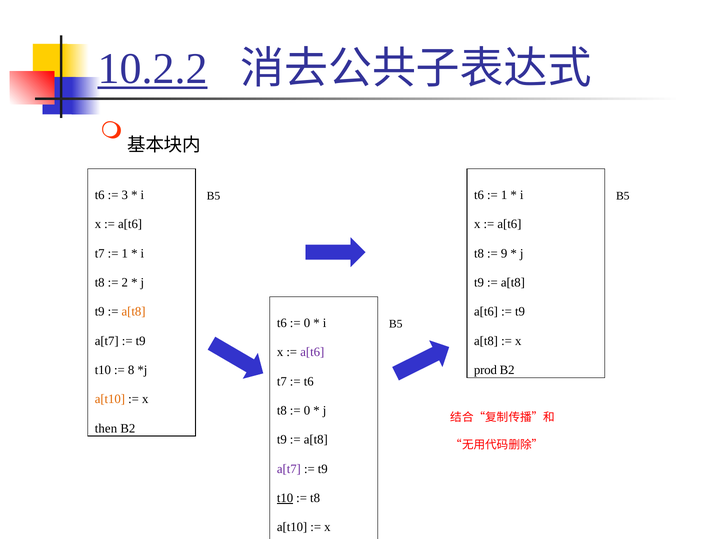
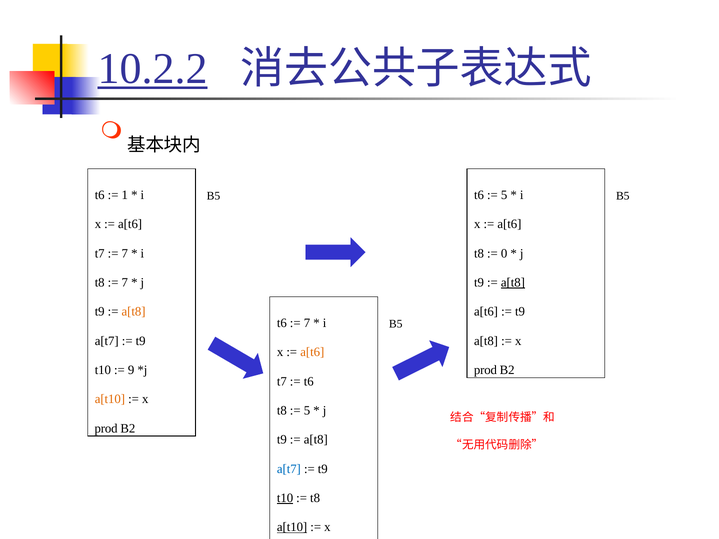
3: 3 -> 1 (125, 195)
1: 1 -> 5 (504, 195)
1: 1 -> 7 (125, 254)
9: 9 -> 0 (504, 254)
2: 2 -> 7 (125, 283)
a[t8 underline: none -> present (513, 283)
0: 0 -> 7 (307, 323)
a[t6 colour: purple -> orange (312, 352)
8: 8 -> 9 (131, 370)
0: 0 -> 5 (307, 411)
then: then -> prod (106, 429)
a[t7 colour: purple -> blue (289, 469)
a[t10 underline: none -> present (292, 528)
